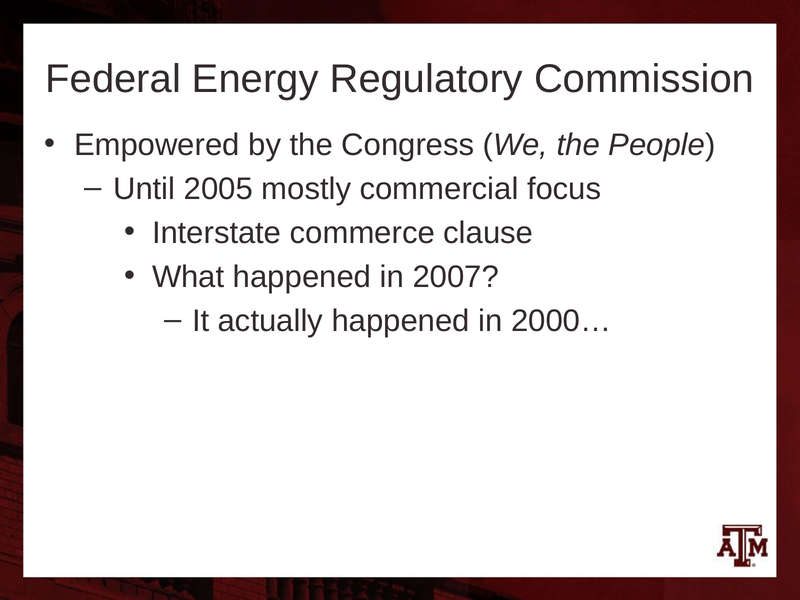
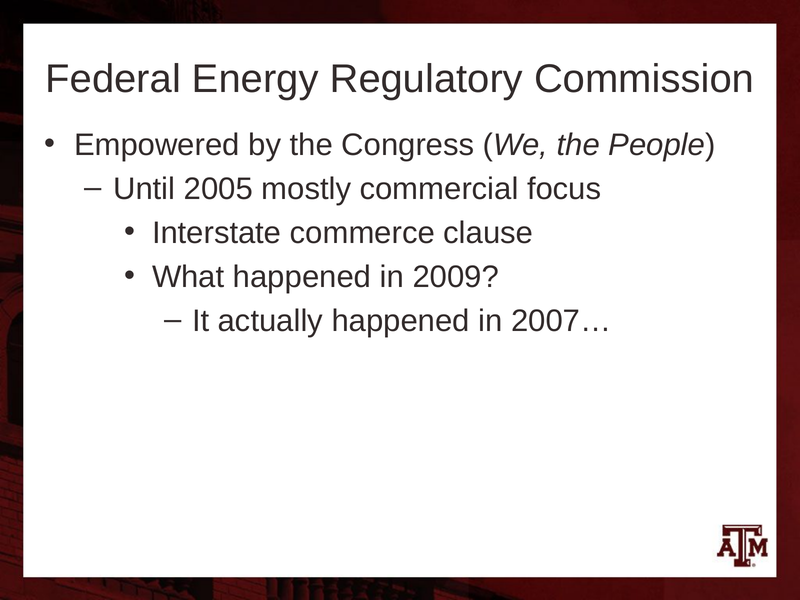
2007: 2007 -> 2009 (456, 277)
2000…: 2000… -> 2007… (561, 321)
